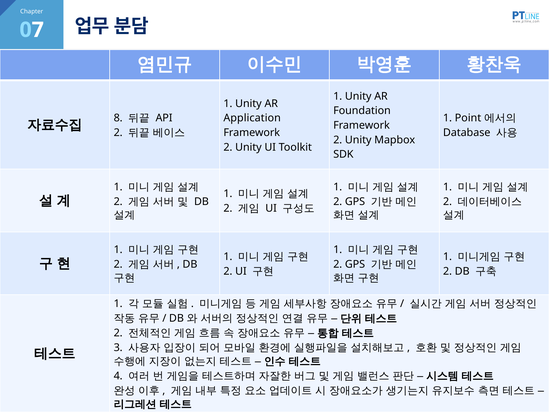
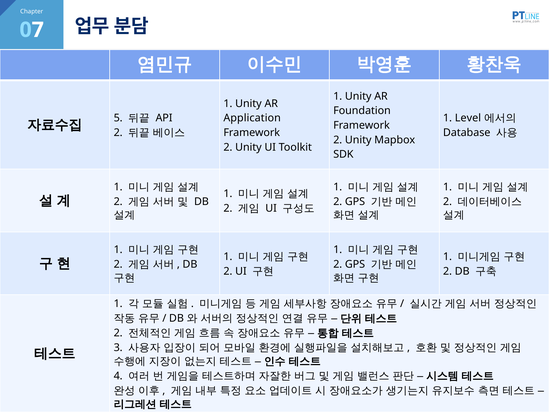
Point: Point -> Level (468, 118)
8: 8 -> 5 (118, 118)
